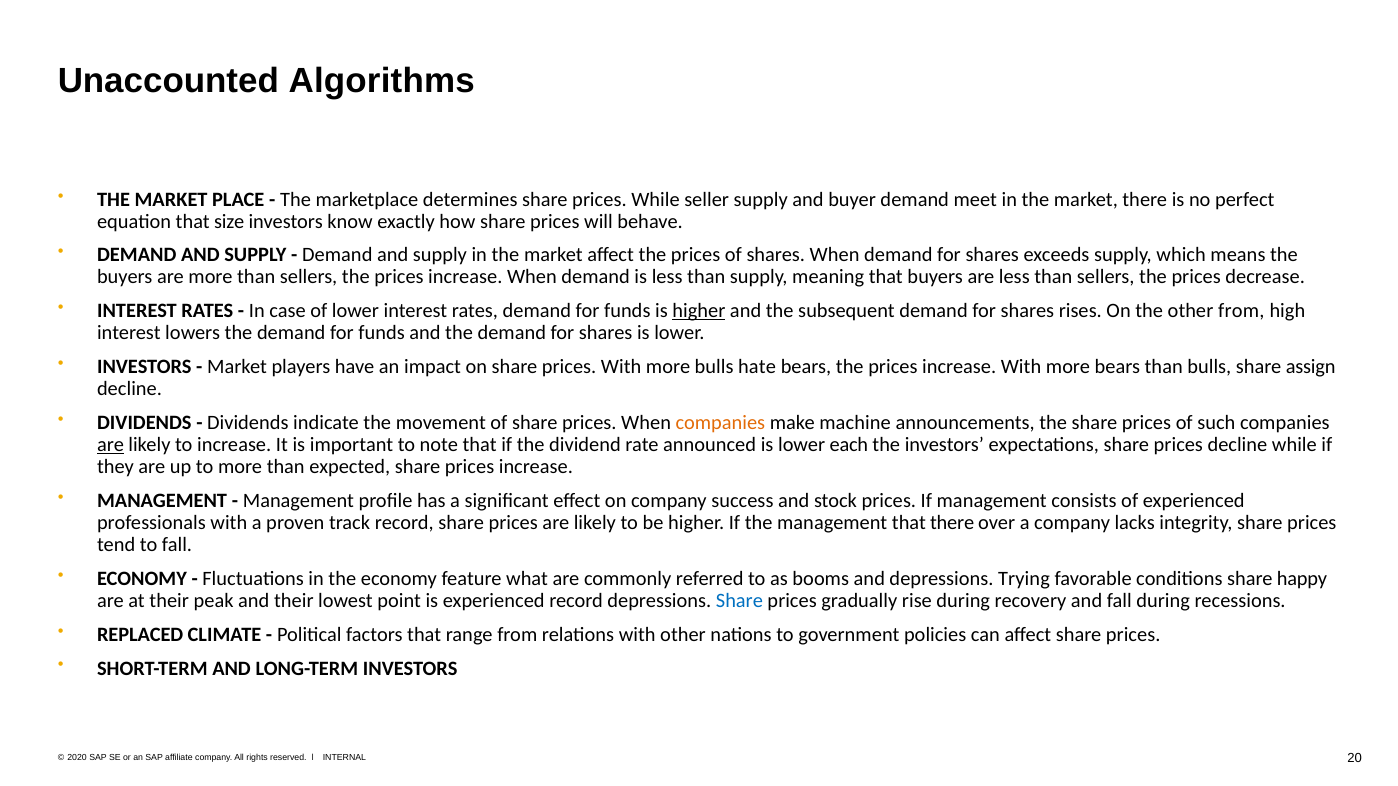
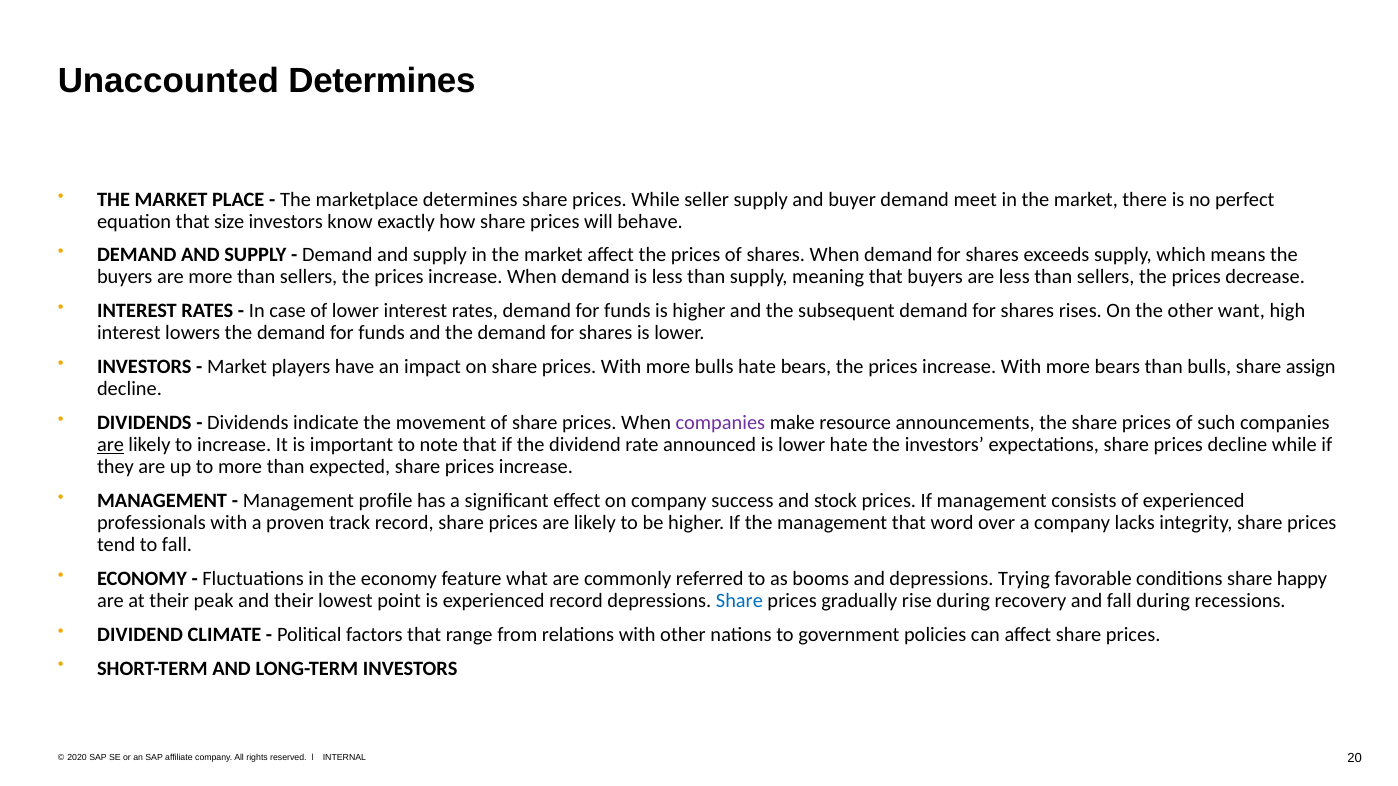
Unaccounted Algorithms: Algorithms -> Determines (382, 81)
higher underline: present -> none (699, 311)
other from: from -> want (1241, 311)
companies colour: orange -> purple (720, 423)
machine: machine -> resource (855, 423)
lower each: each -> hate (849, 445)
that there: there -> word (952, 523)
REPLACED: REPLACED -> DIVIDEND (140, 635)
